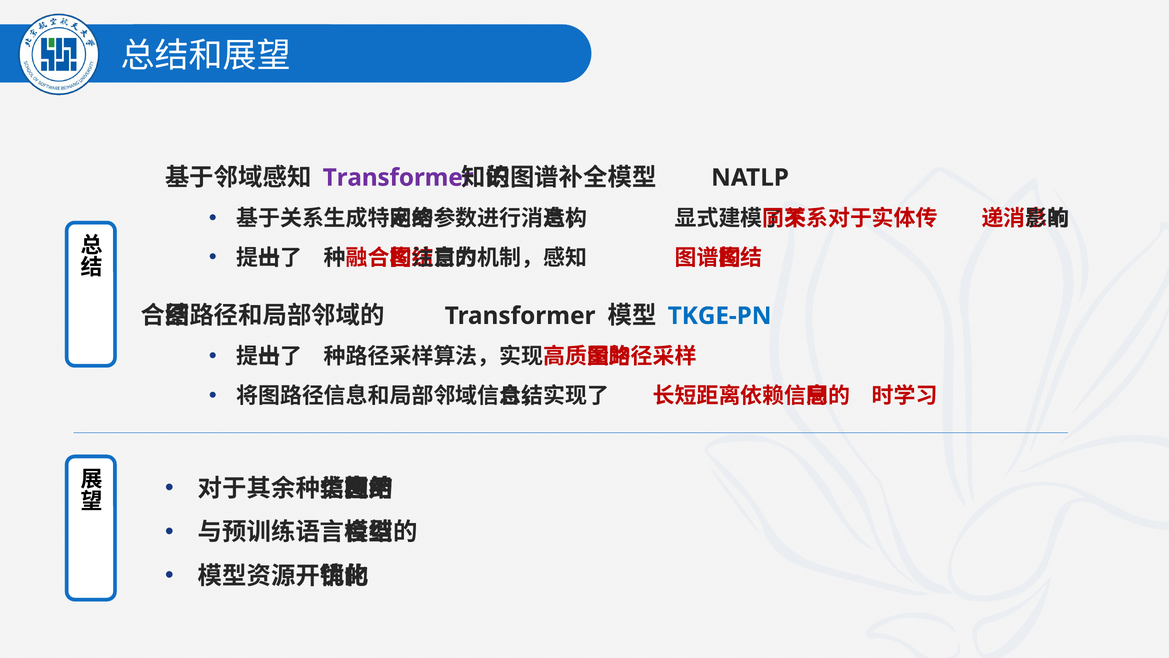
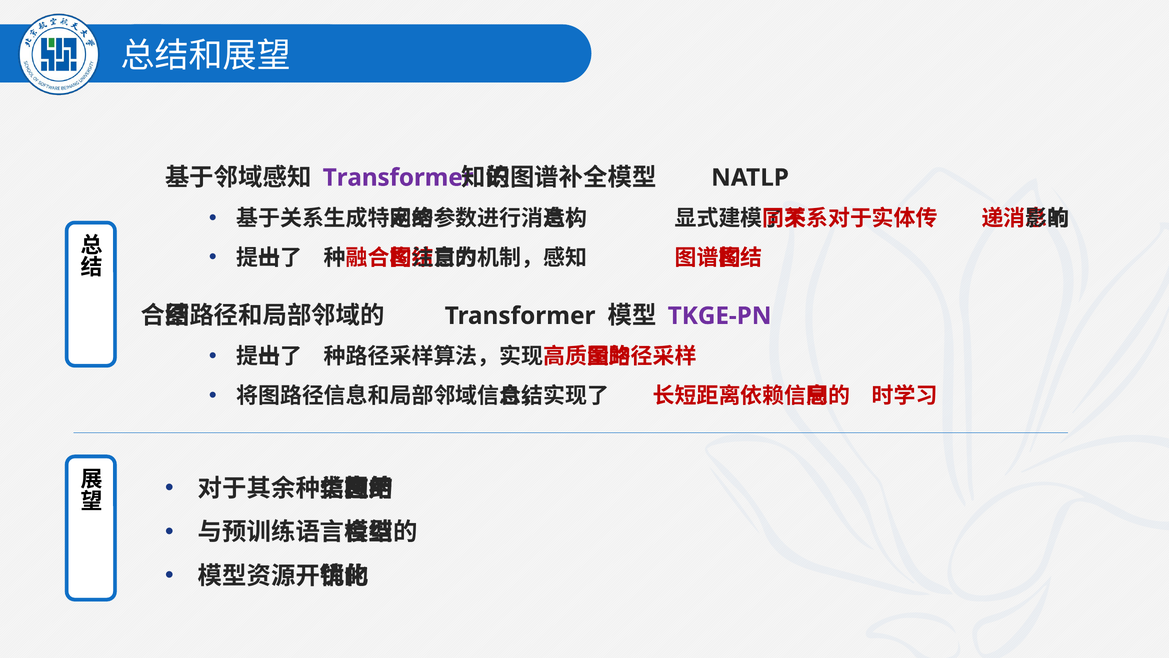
TKGE-PN colour: blue -> purple (720, 316)
